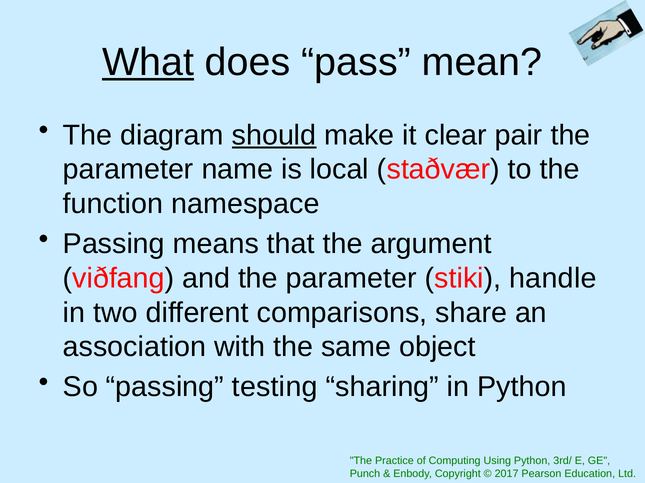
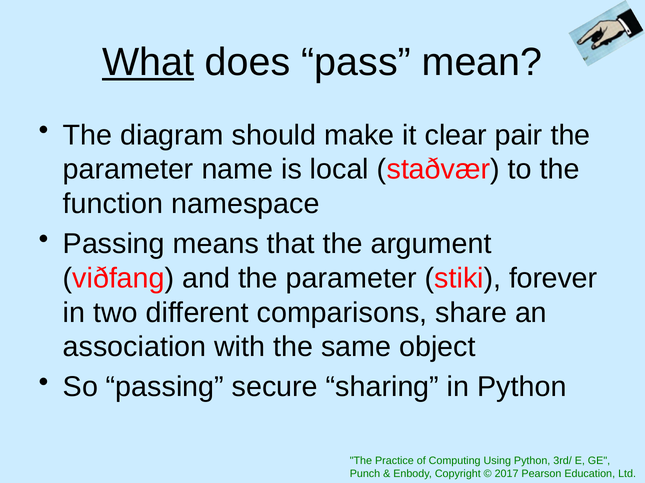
should underline: present -> none (274, 135)
handle: handle -> forever (553, 279)
testing: testing -> secure (275, 388)
